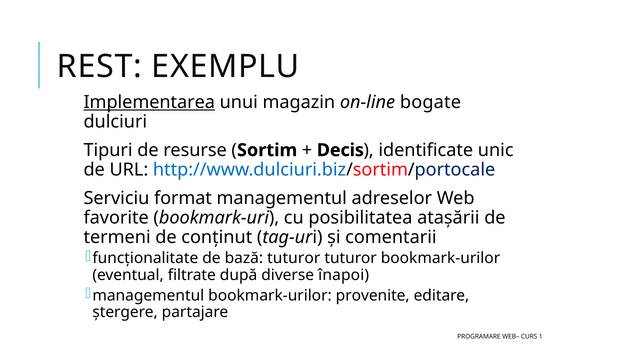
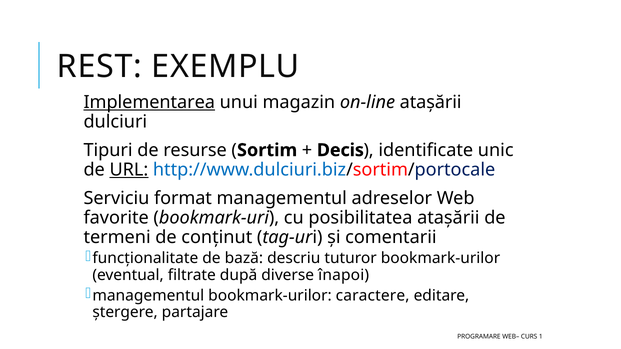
on-line bogate: bogate -> atașării (431, 102)
URL underline: none -> present (129, 170)
bază tuturor: tuturor -> descriu (294, 258)
provenite: provenite -> caractere (373, 296)
